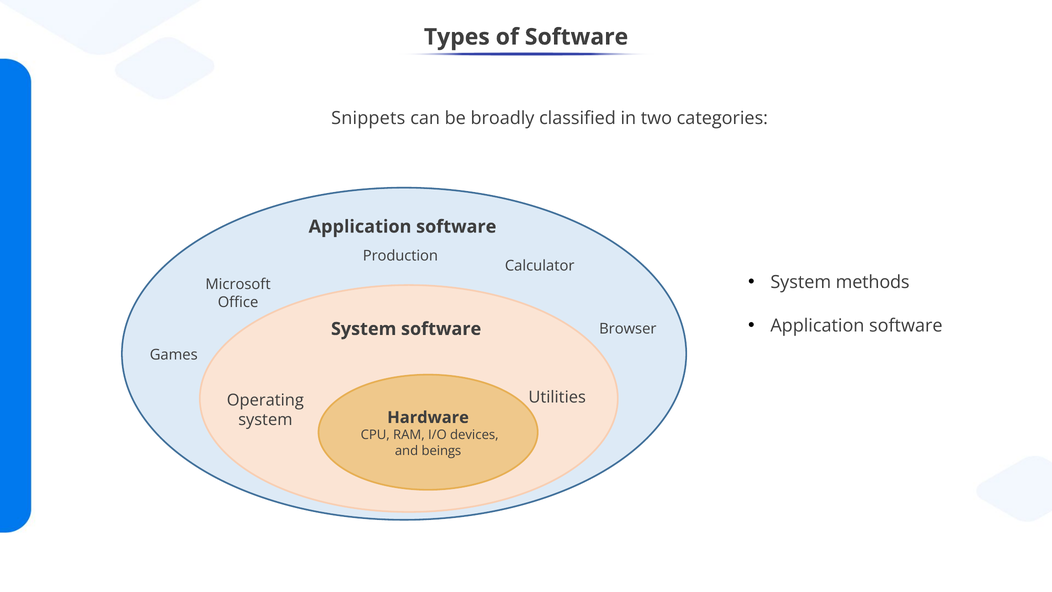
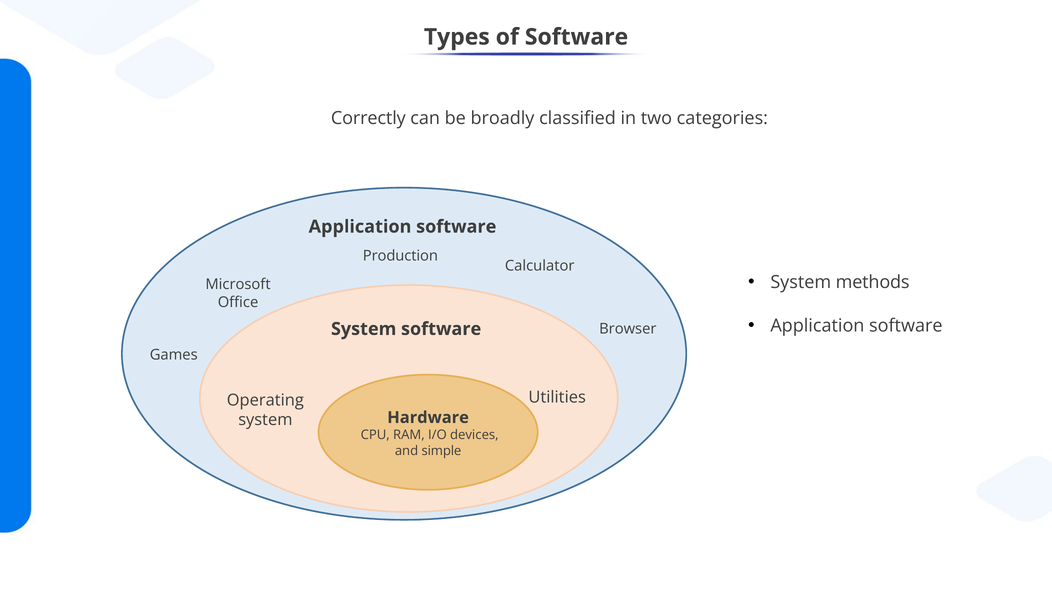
Snippets: Snippets -> Correctly (368, 118)
beings: beings -> simple (441, 451)
